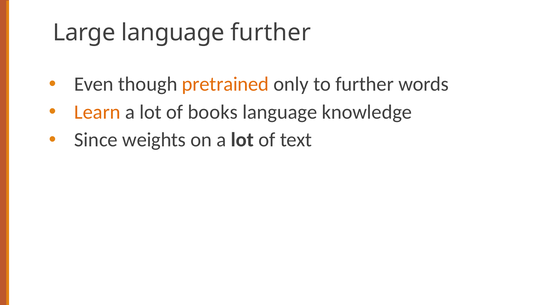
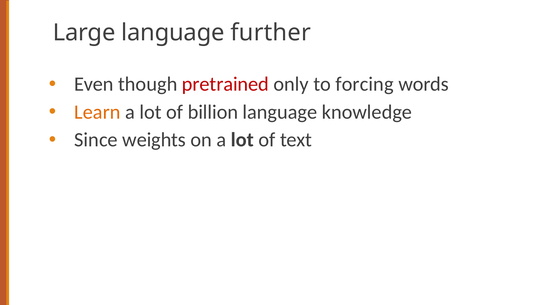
pretrained colour: orange -> red (225, 84)
to further: further -> forcing (364, 84)
books: books -> billion (213, 112)
